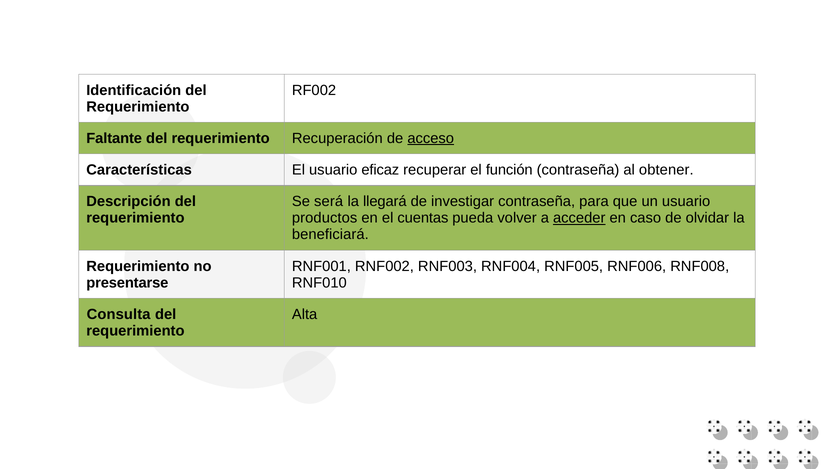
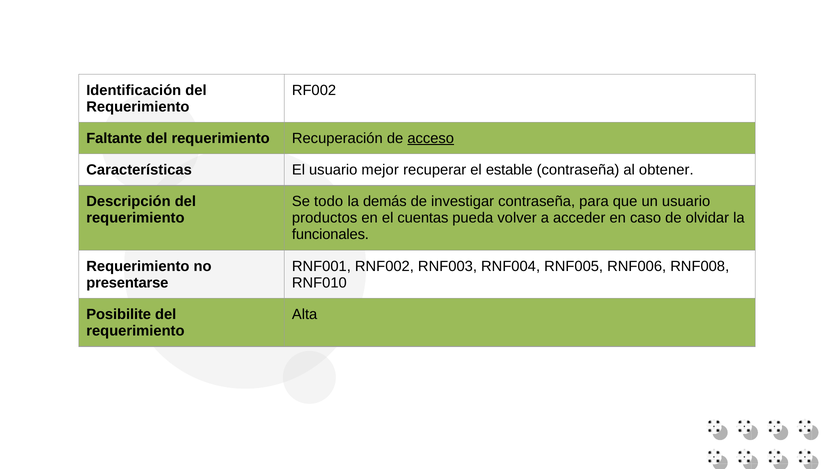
eficaz: eficaz -> mejor (380, 170)
función: función -> estable (509, 170)
será: será -> todo (329, 202)
llegará: llegará -> demás (385, 202)
acceder underline: present -> none (579, 218)
beneficiará: beneficiará -> funcionales (330, 235)
Consulta: Consulta -> Posibilite (119, 314)
